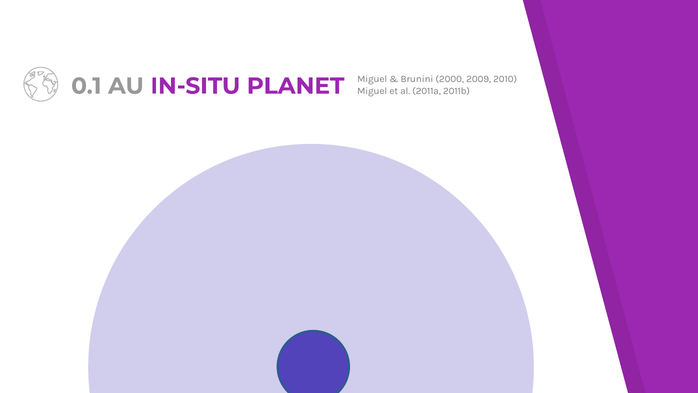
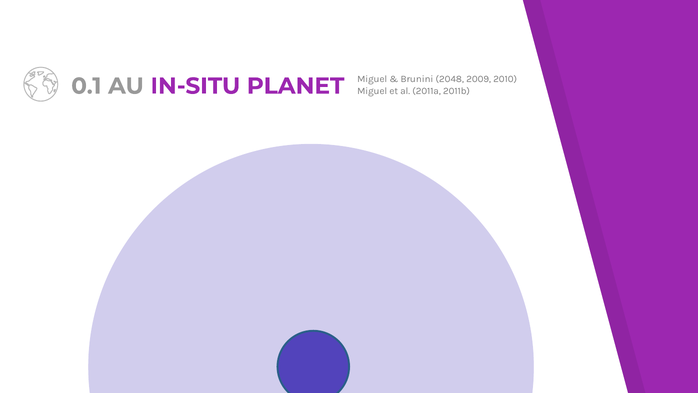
2000: 2000 -> 2048 (450, 79)
